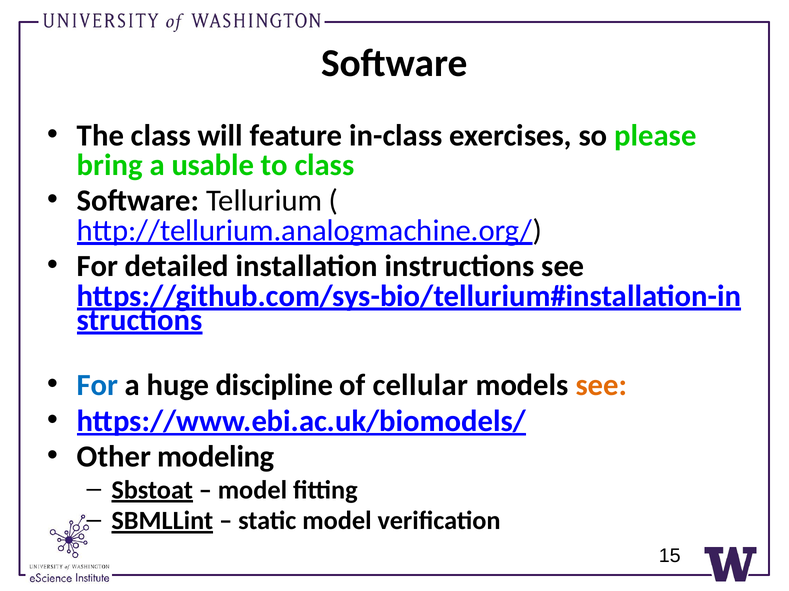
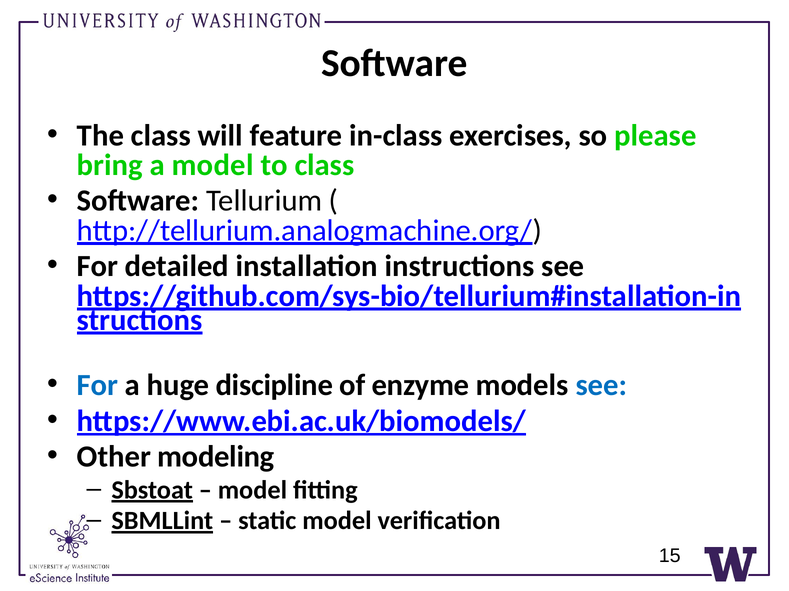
a usable: usable -> model (213, 165)
cellular: cellular -> enzyme (421, 386)
see colour: orange -> blue (601, 386)
